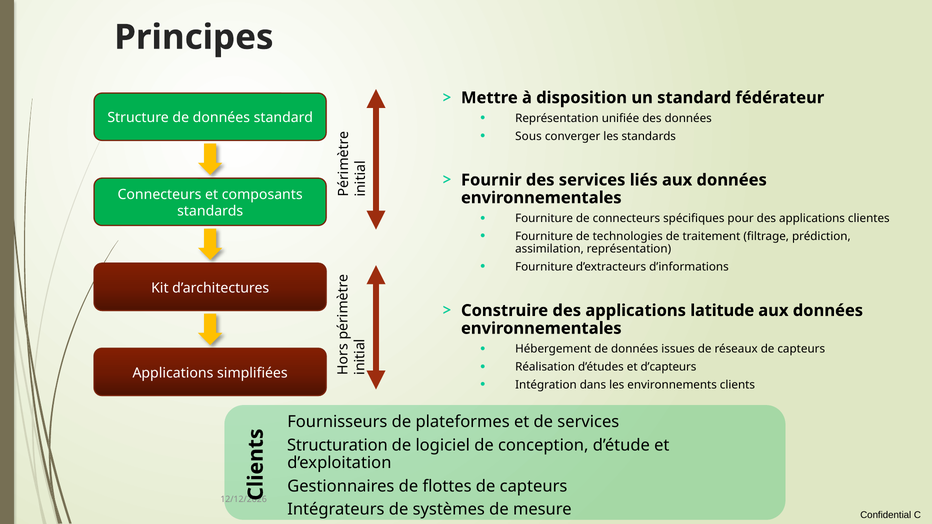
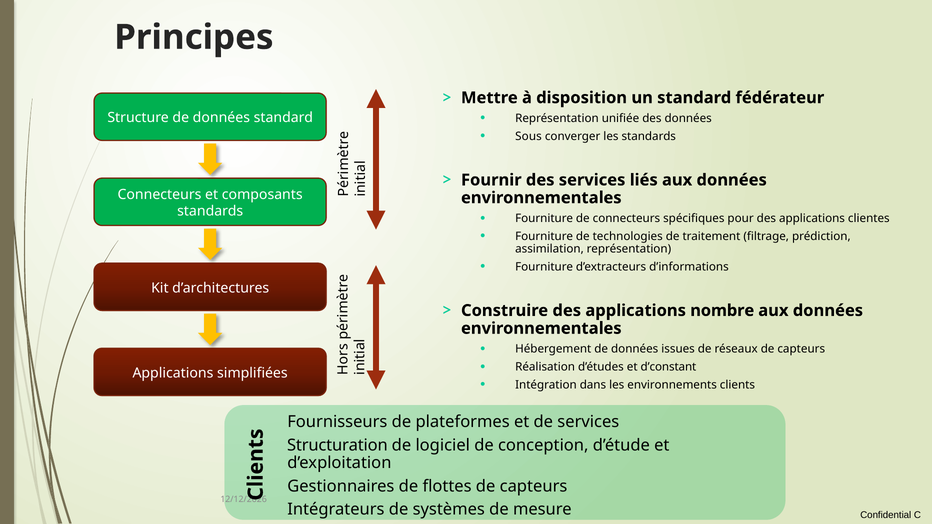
latitude: latitude -> nombre (722, 311)
d’capteurs: d’capteurs -> d’constant (668, 367)
